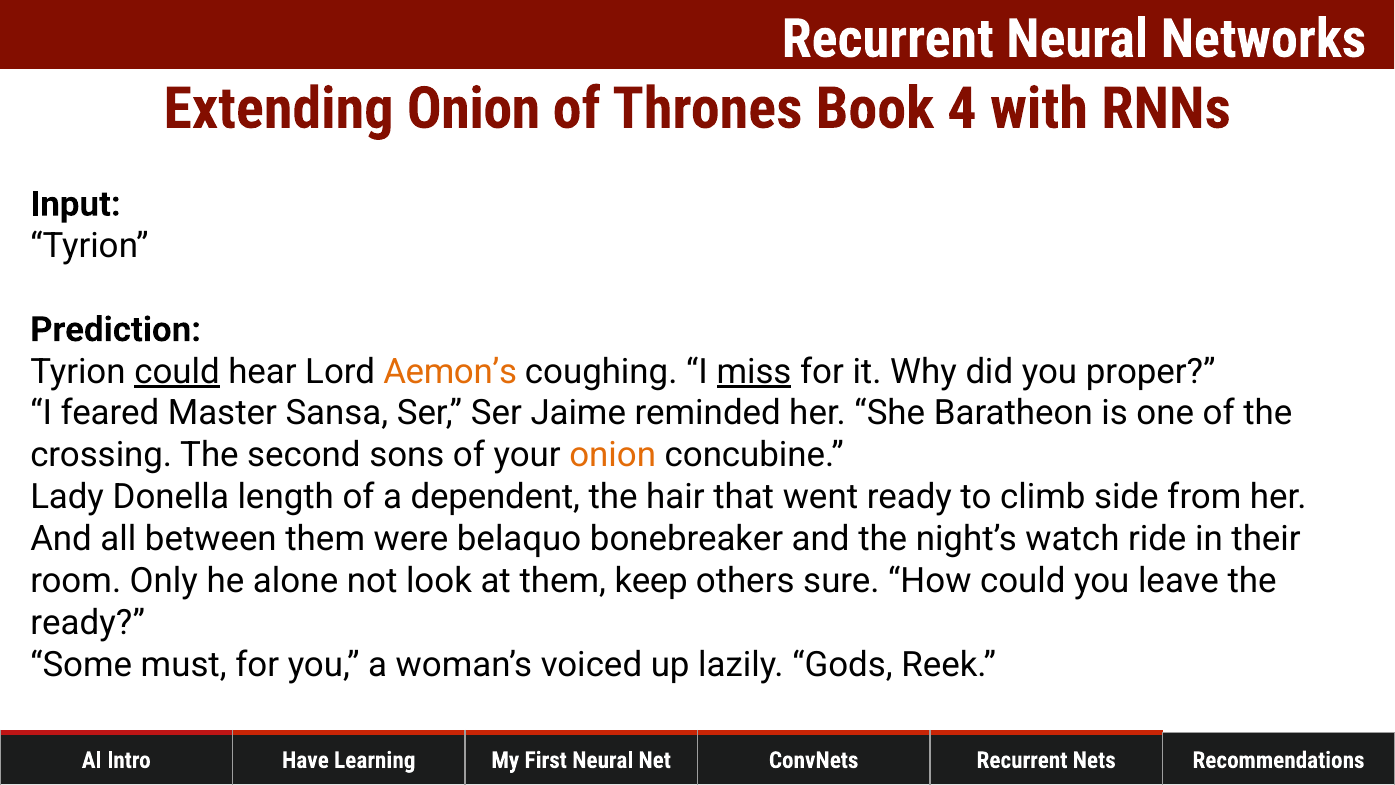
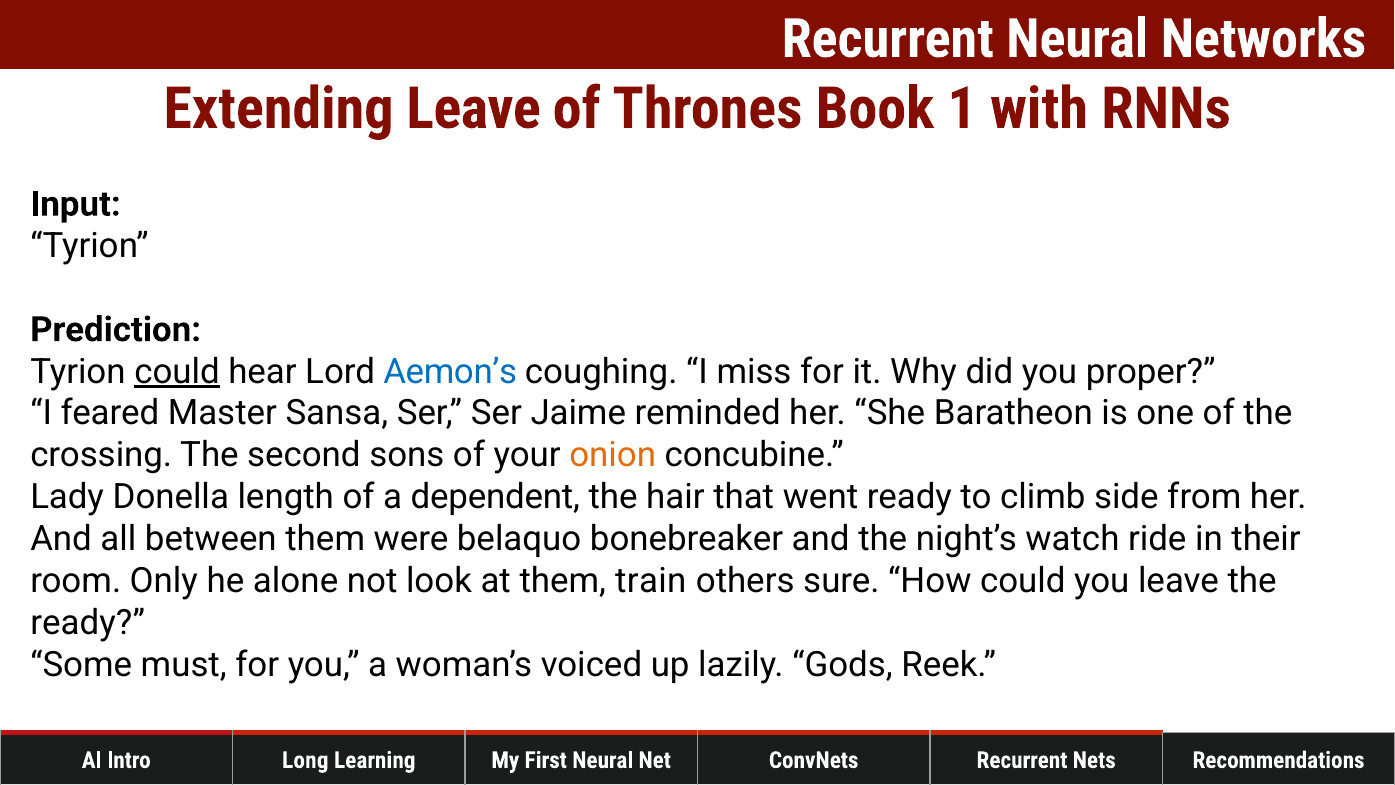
Extending Onion: Onion -> Leave (473, 109)
4: 4 -> 1 (962, 109)
Aemon’s colour: orange -> blue (450, 371)
miss underline: present -> none (754, 371)
keep: keep -> train (651, 581)
Have: Have -> Long (305, 760)
